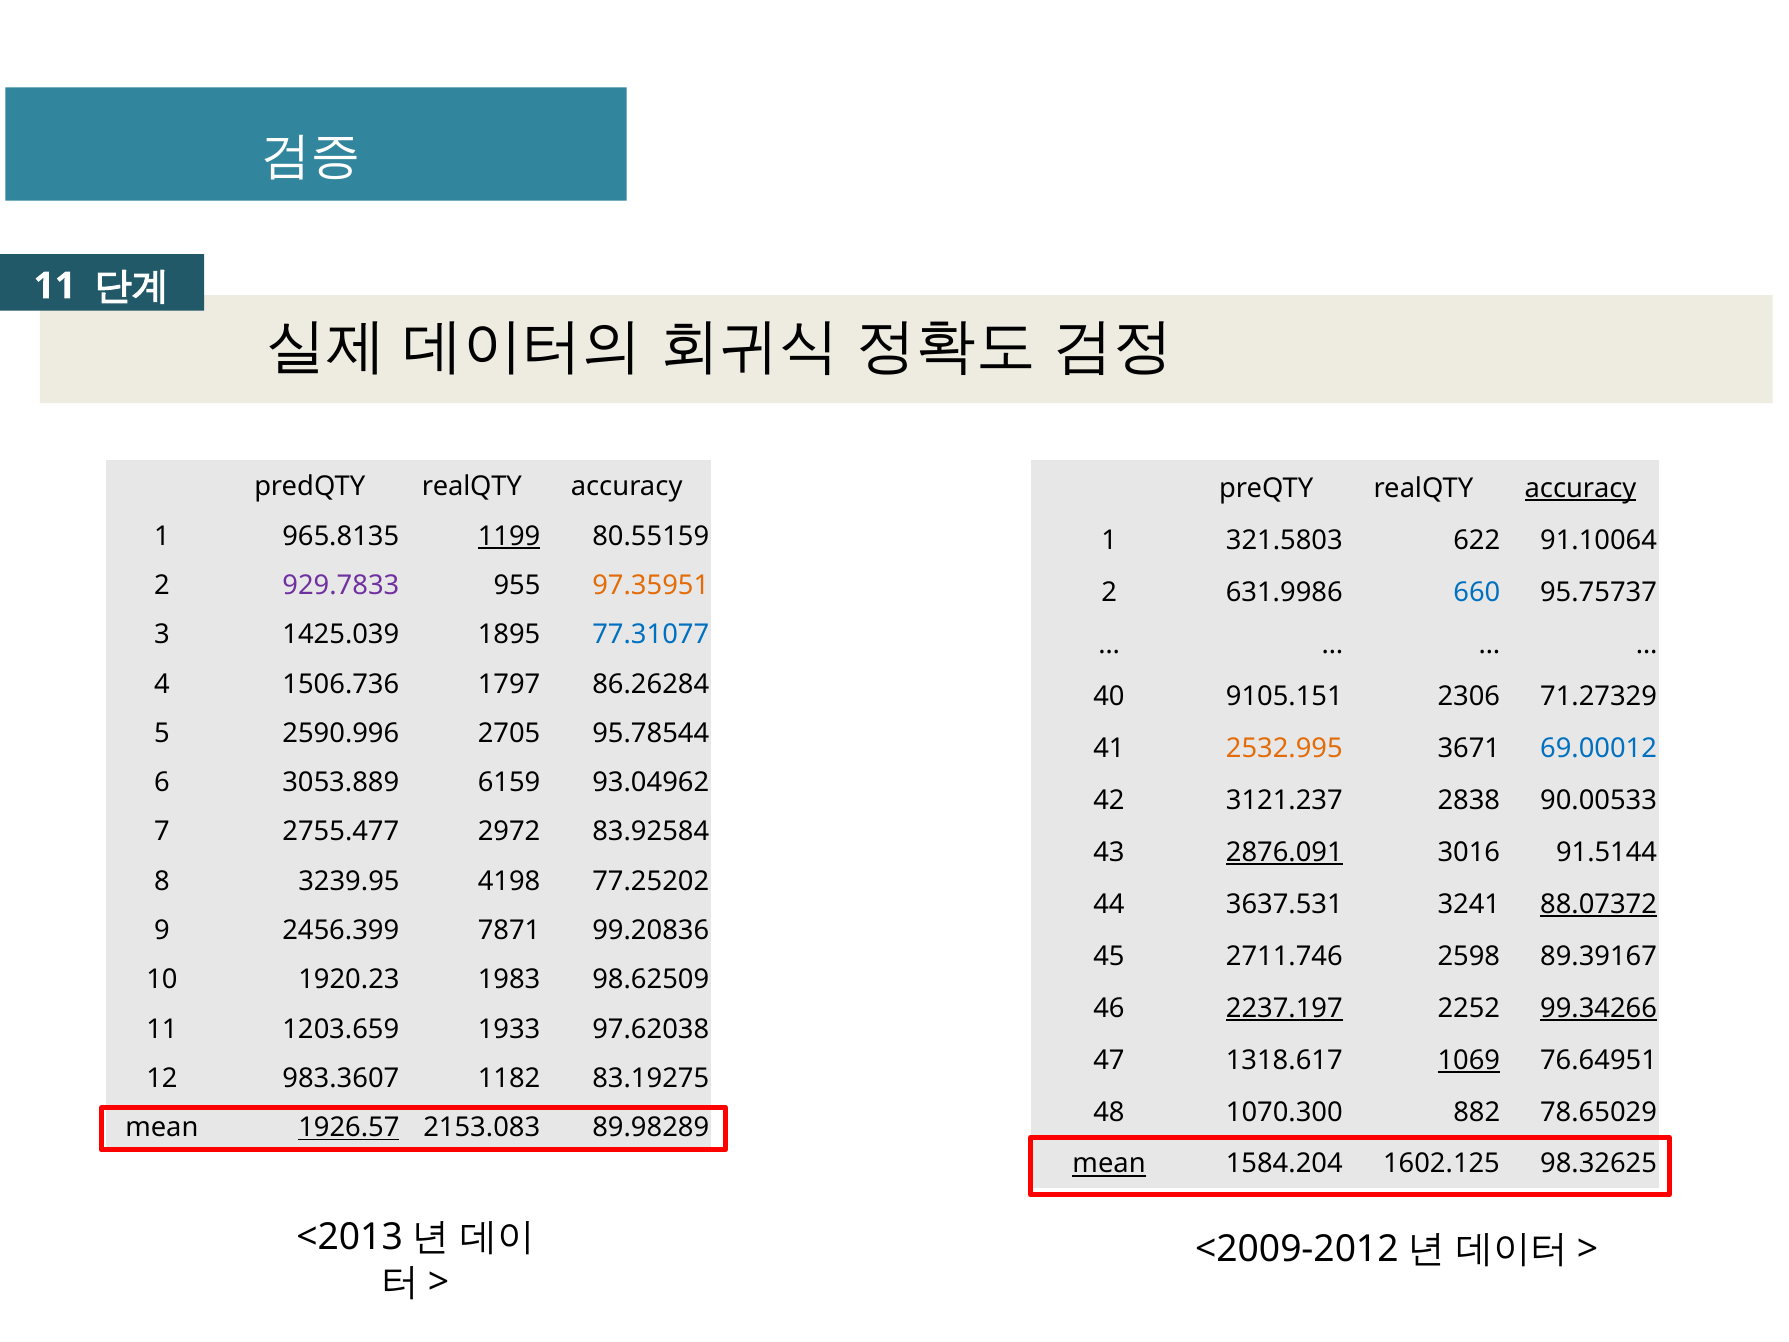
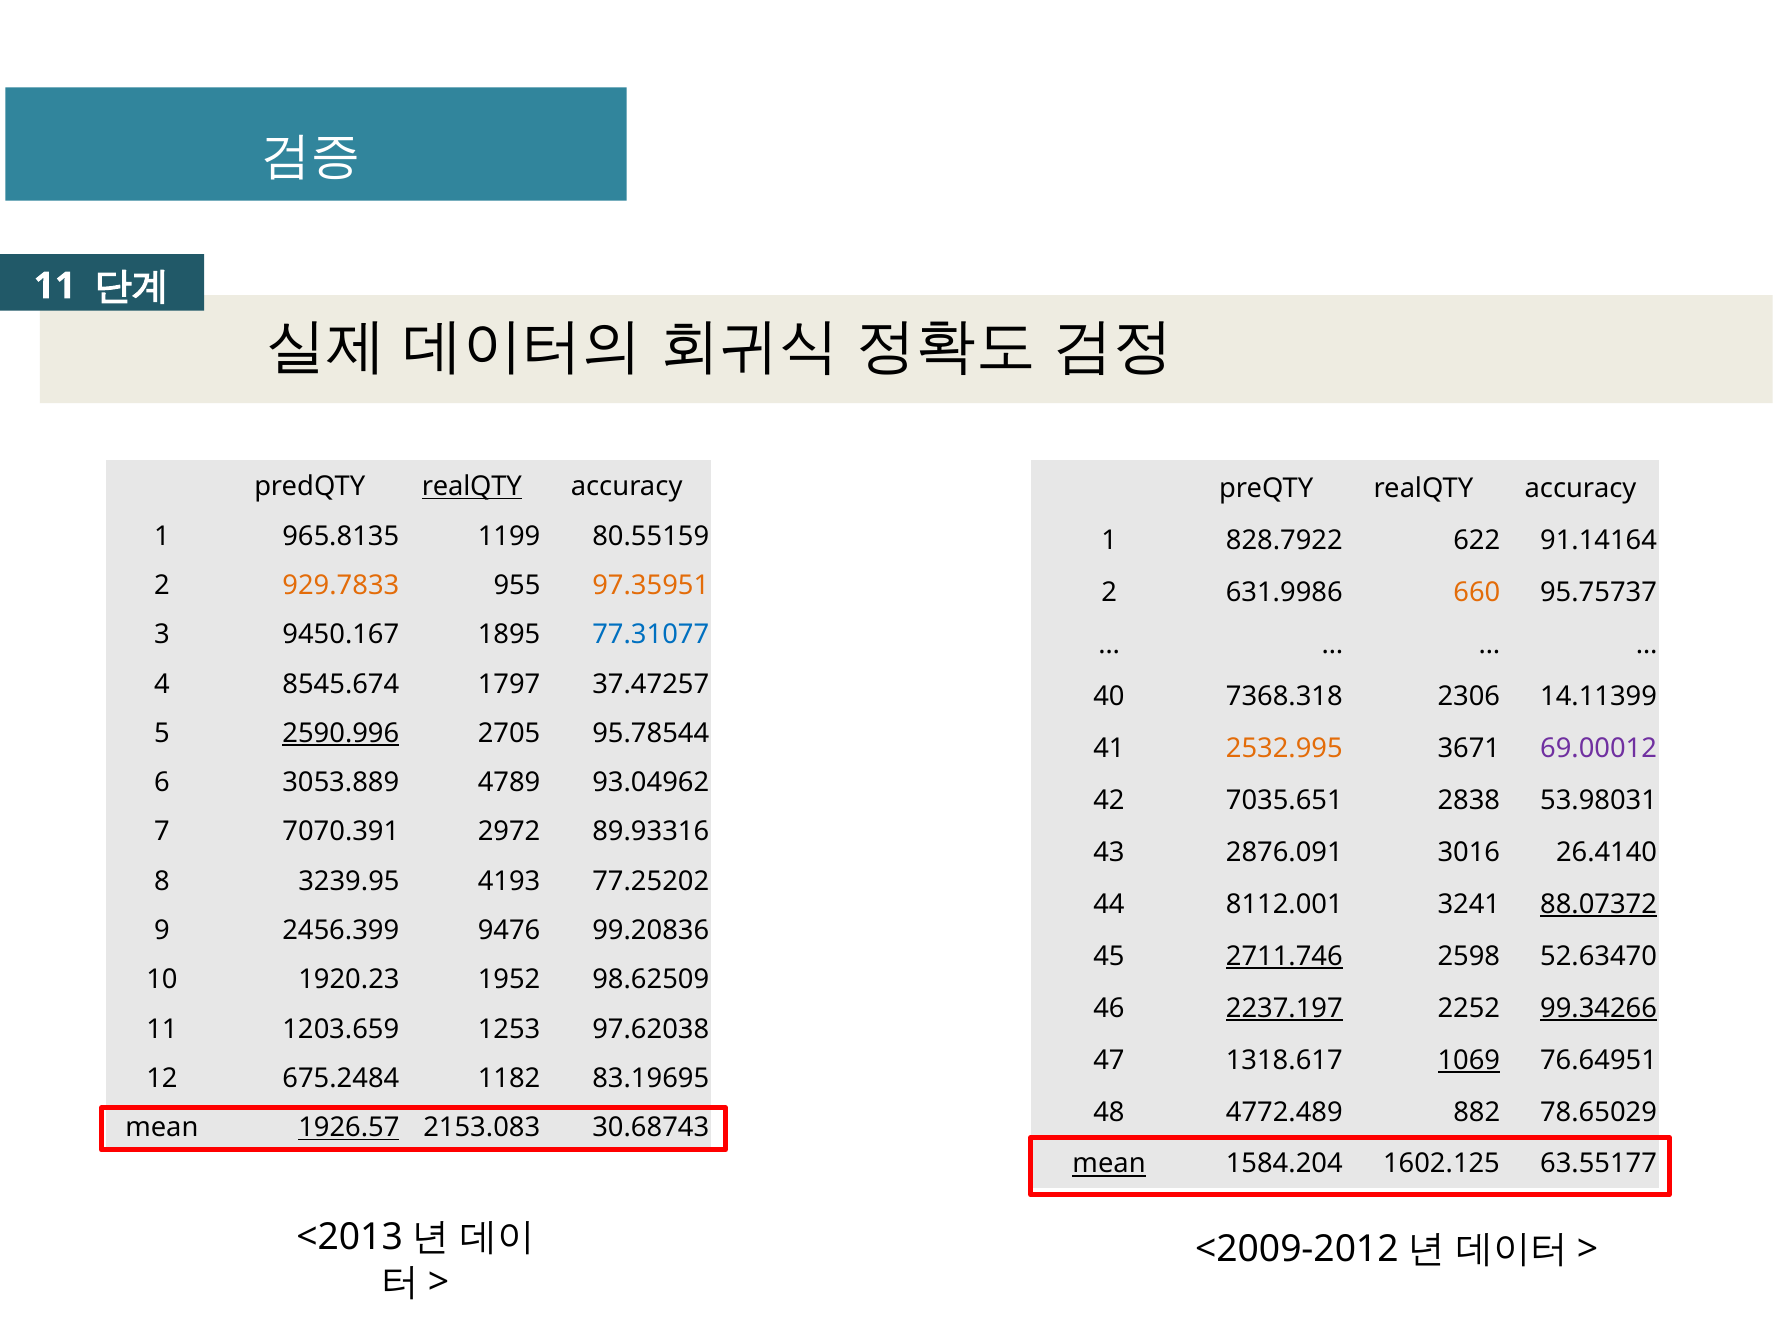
realQTY underline: none -> present (472, 487)
accuracy underline: present -> none (1581, 488)
1199 underline: present -> none (509, 536)
321.5803: 321.5803 -> 828.7922 (1284, 540)
91.10064: 91.10064 -> 91.14164 (1599, 540)
929.7833 colour: purple -> orange (341, 585)
660 colour: blue -> orange (1477, 592)
1425.039: 1425.039 -> 9450.167 (341, 635)
1506.736: 1506.736 -> 8545.674 (341, 684)
86.26284: 86.26284 -> 37.47257 (651, 684)
9105.151: 9105.151 -> 7368.318 (1284, 696)
71.27329: 71.27329 -> 14.11399 (1599, 696)
2590.996 underline: none -> present (341, 733)
69.00012 colour: blue -> purple (1599, 748)
6159: 6159 -> 4789 (509, 783)
3121.237: 3121.237 -> 7035.651 (1284, 800)
90.00533: 90.00533 -> 53.98031 (1599, 800)
2755.477: 2755.477 -> 7070.391 (341, 832)
83.92584: 83.92584 -> 89.93316 (651, 832)
2876.091 underline: present -> none (1284, 852)
91.5144: 91.5144 -> 26.4140 (1607, 852)
4198: 4198 -> 4193 (509, 881)
3637.531: 3637.531 -> 8112.001 (1284, 904)
7871: 7871 -> 9476 (509, 930)
2711.746 underline: none -> present (1284, 956)
89.39167: 89.39167 -> 52.63470 (1599, 956)
1983: 1983 -> 1952 (509, 980)
1933: 1933 -> 1253 (509, 1029)
983.3607: 983.3607 -> 675.2484 (341, 1078)
83.19275: 83.19275 -> 83.19695 (651, 1078)
1070.300: 1070.300 -> 4772.489 (1284, 1112)
89.98289: 89.98289 -> 30.68743 (651, 1128)
98.32625: 98.32625 -> 63.55177 (1599, 1164)
